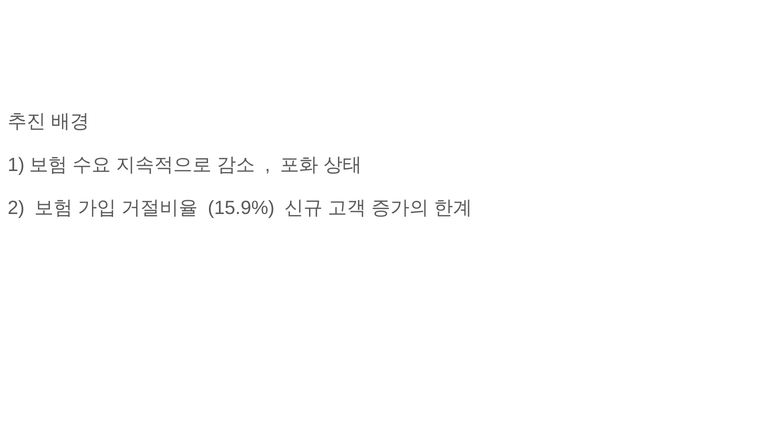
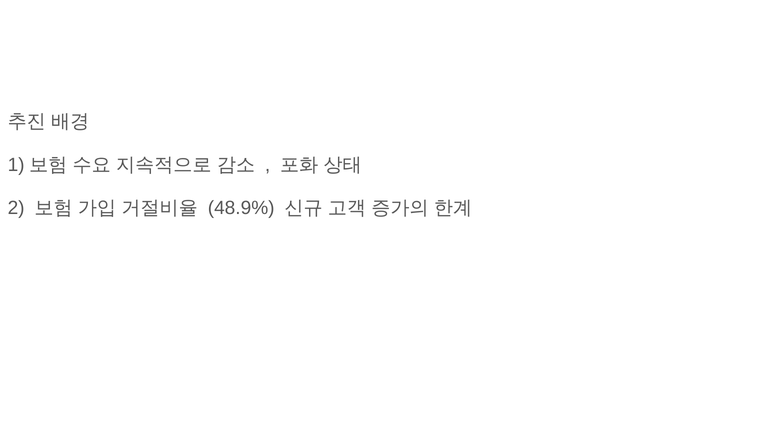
15.9%: 15.9% -> 48.9% (241, 208)
